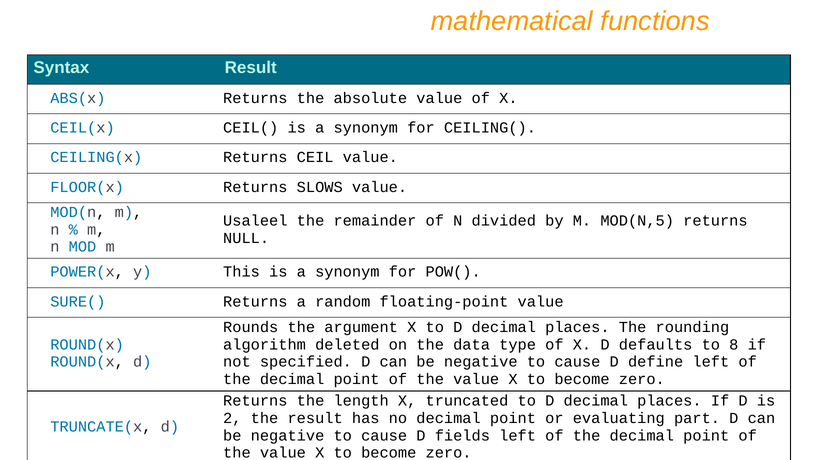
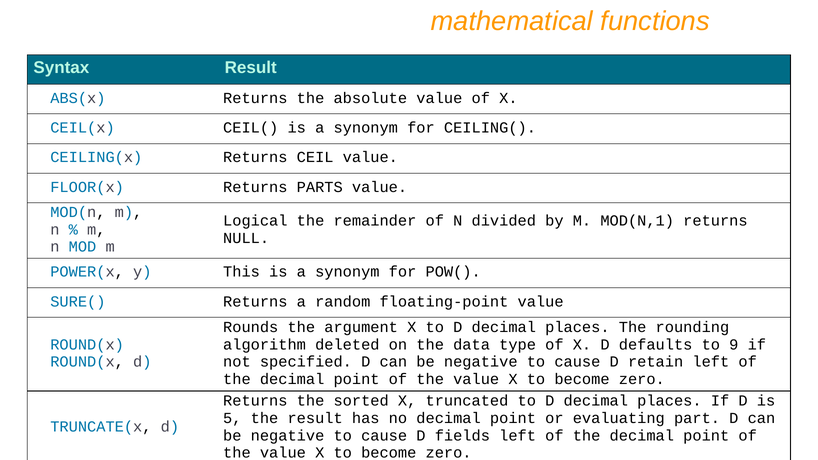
SLOWS: SLOWS -> PARTS (320, 187)
Usaleel: Usaleel -> Logical (255, 221)
MOD(N,5: MOD(N,5 -> MOD(N,1 (637, 221)
8: 8 -> 9 (734, 345)
define: define -> retain (656, 362)
length: length -> sorted (361, 401)
2: 2 -> 5 (232, 418)
